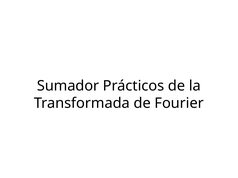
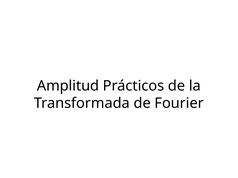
Sumador: Sumador -> Amplitud (68, 86)
